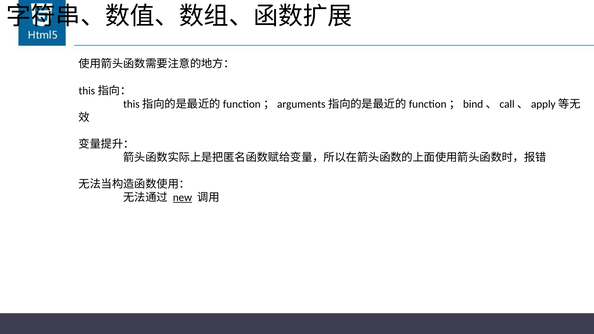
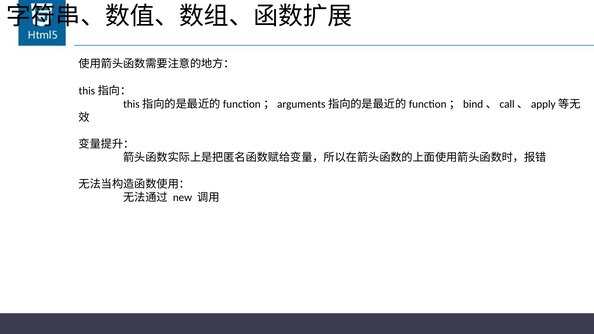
new underline: present -> none (182, 198)
